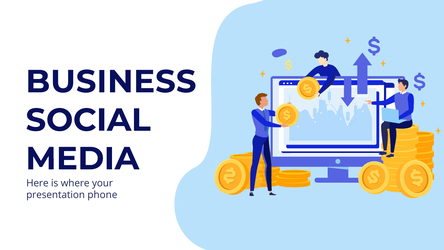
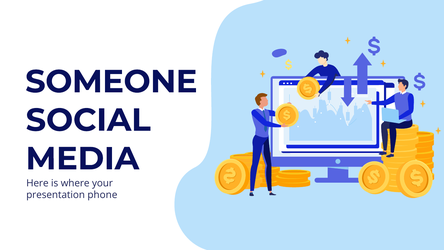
BUSINESS: BUSINESS -> SOMEONE (111, 82)
